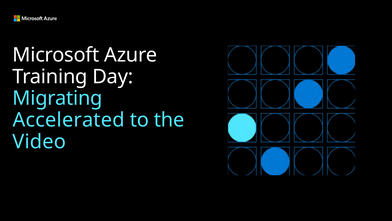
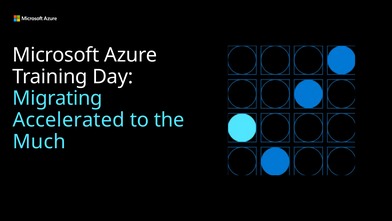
Video: Video -> Much (39, 141)
